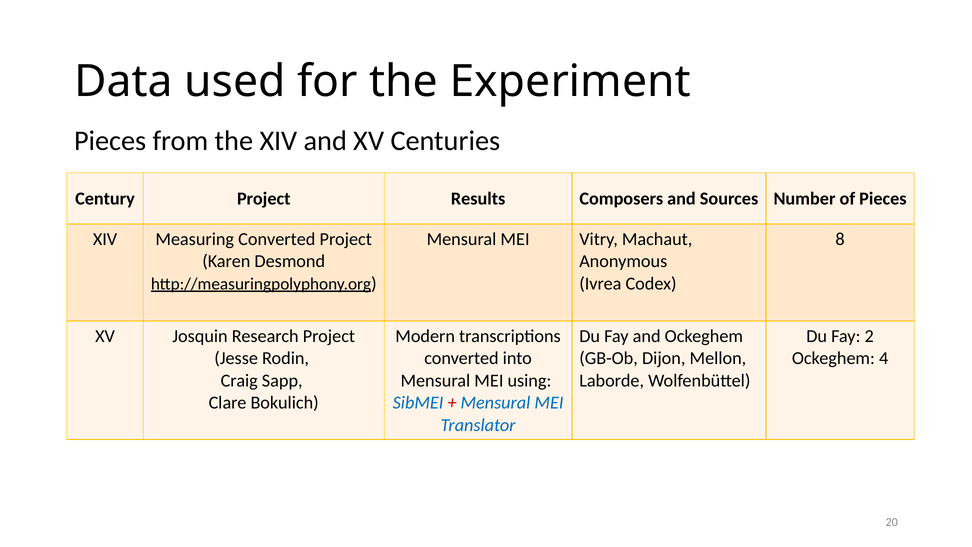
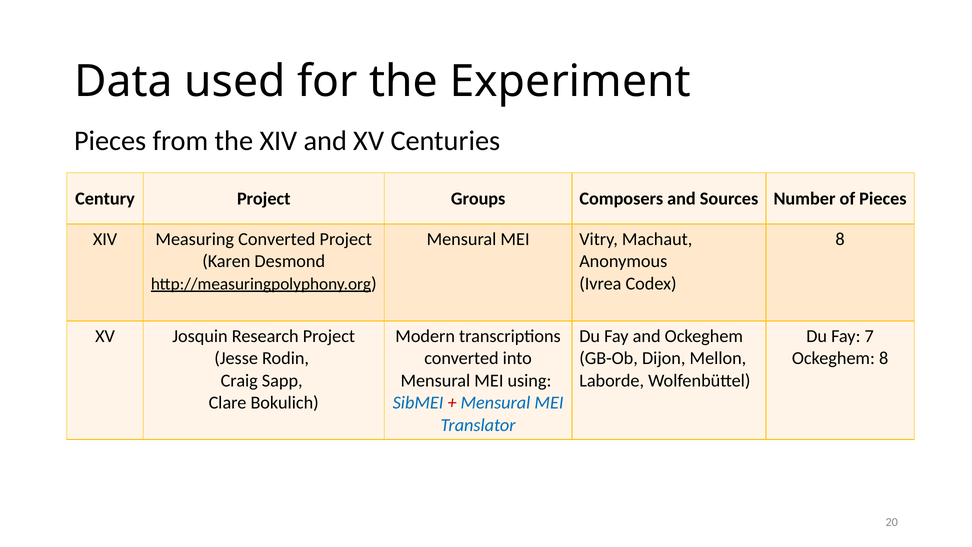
Results: Results -> Groups (478, 199)
2: 2 -> 7 (869, 336)
Ockeghem 4: 4 -> 8 (884, 358)
